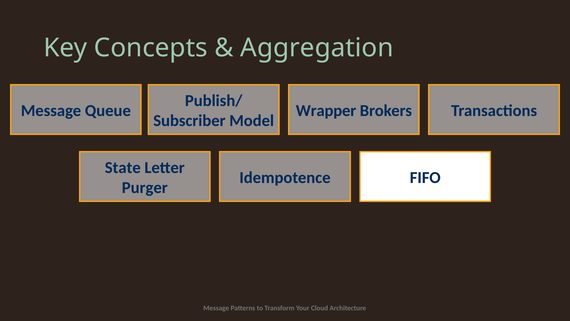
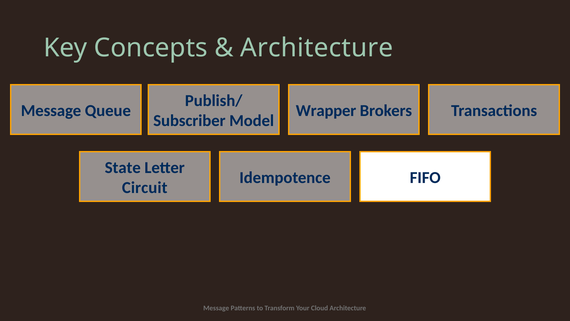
Aggregation: Aggregation -> Architecture (317, 48)
Purger: Purger -> Circuit (145, 187)
